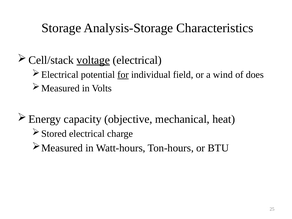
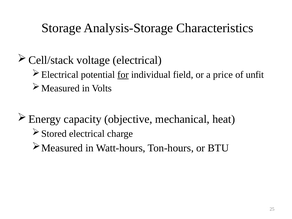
voltage underline: present -> none (93, 60)
wind: wind -> price (223, 75)
does: does -> unfit (255, 75)
